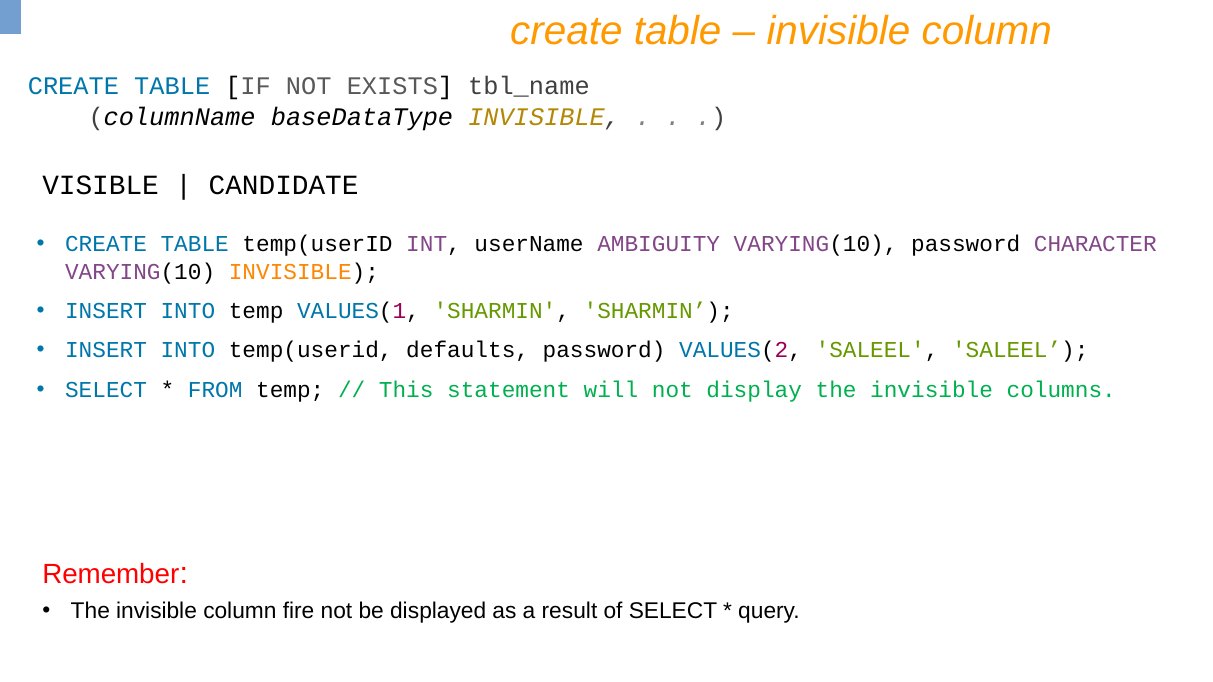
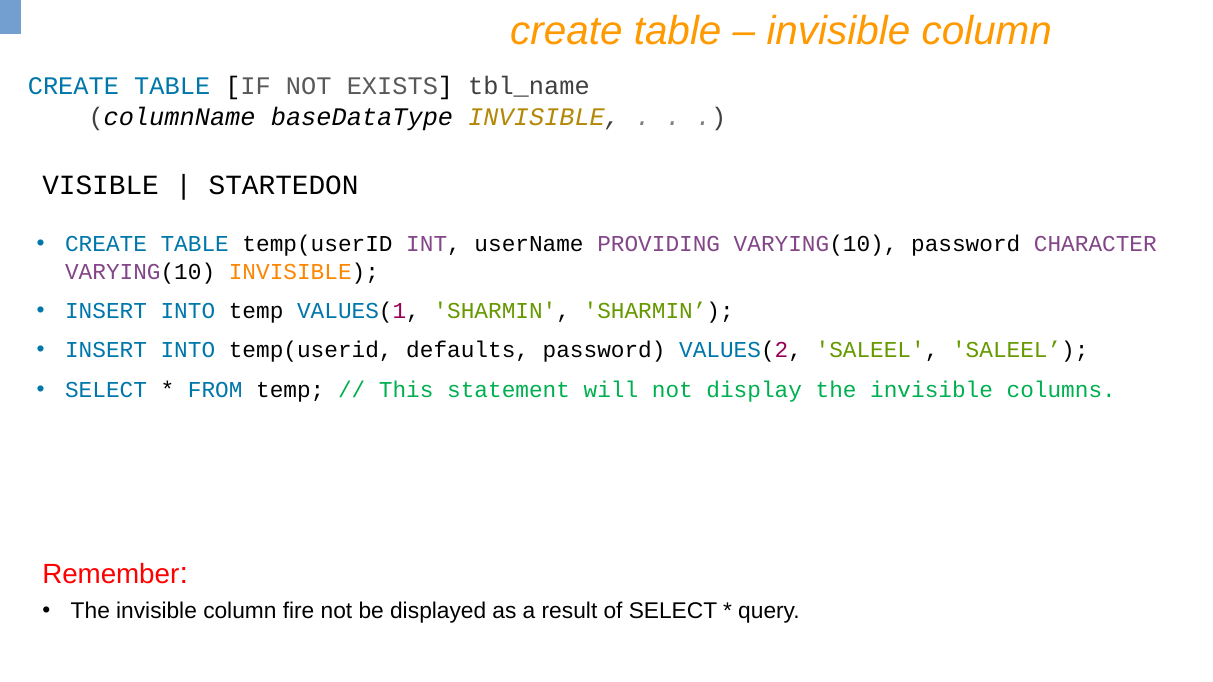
CANDIDATE: CANDIDATE -> STARTEDON (284, 185)
AMBIGUITY: AMBIGUITY -> PROVIDING (659, 245)
